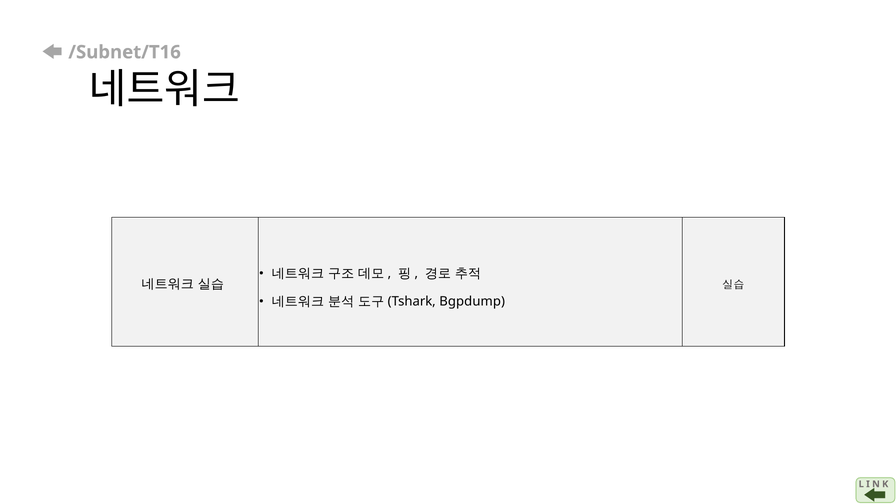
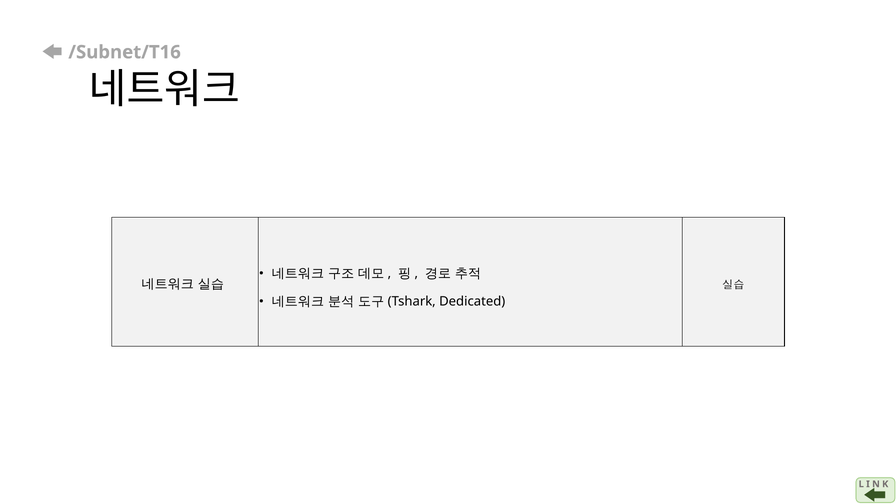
Bgpdump: Bgpdump -> Dedicated (472, 302)
